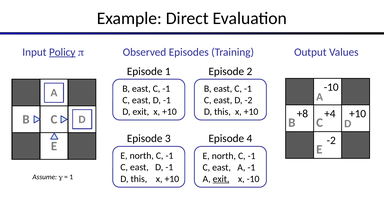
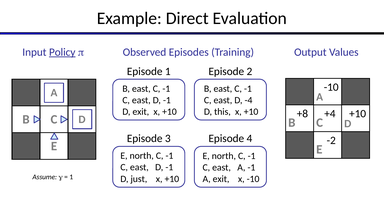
D -2: -2 -> -4 (248, 100)
this: this -> just (139, 179)
exit underline: present -> none (221, 179)
